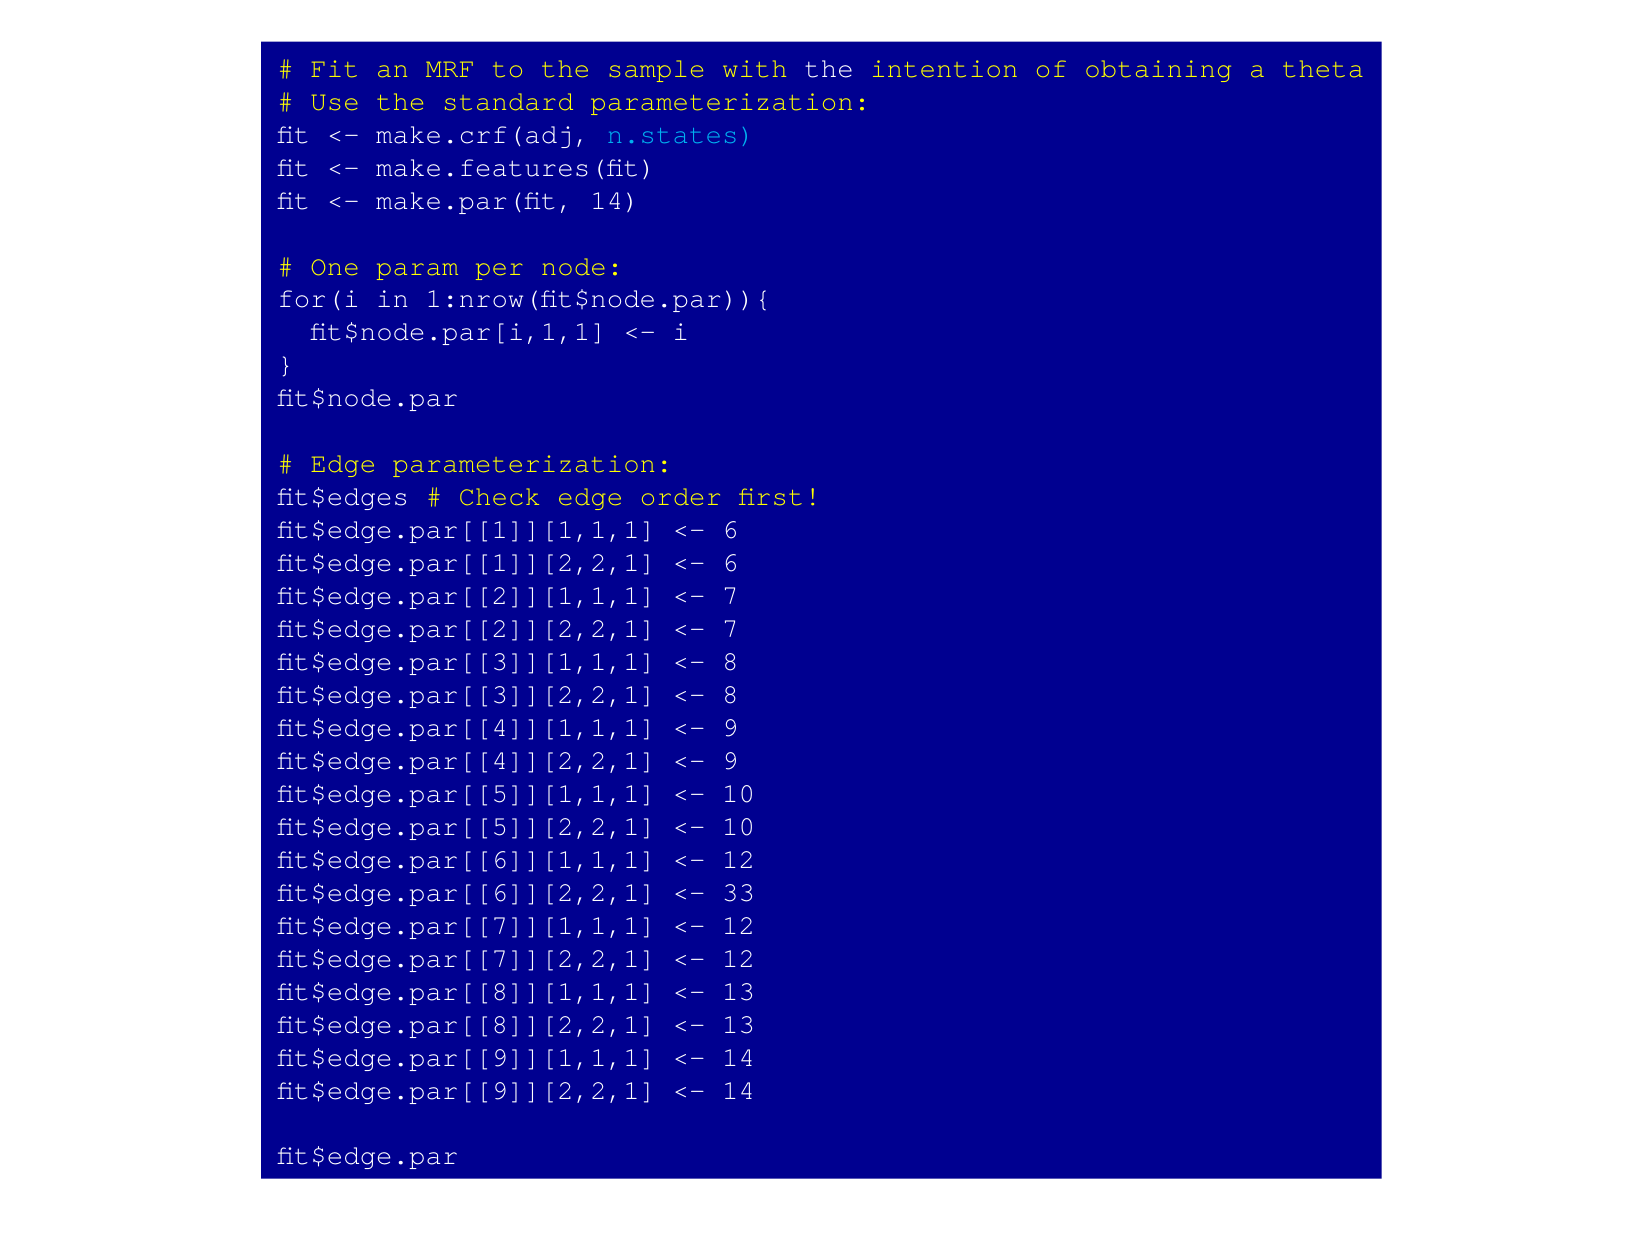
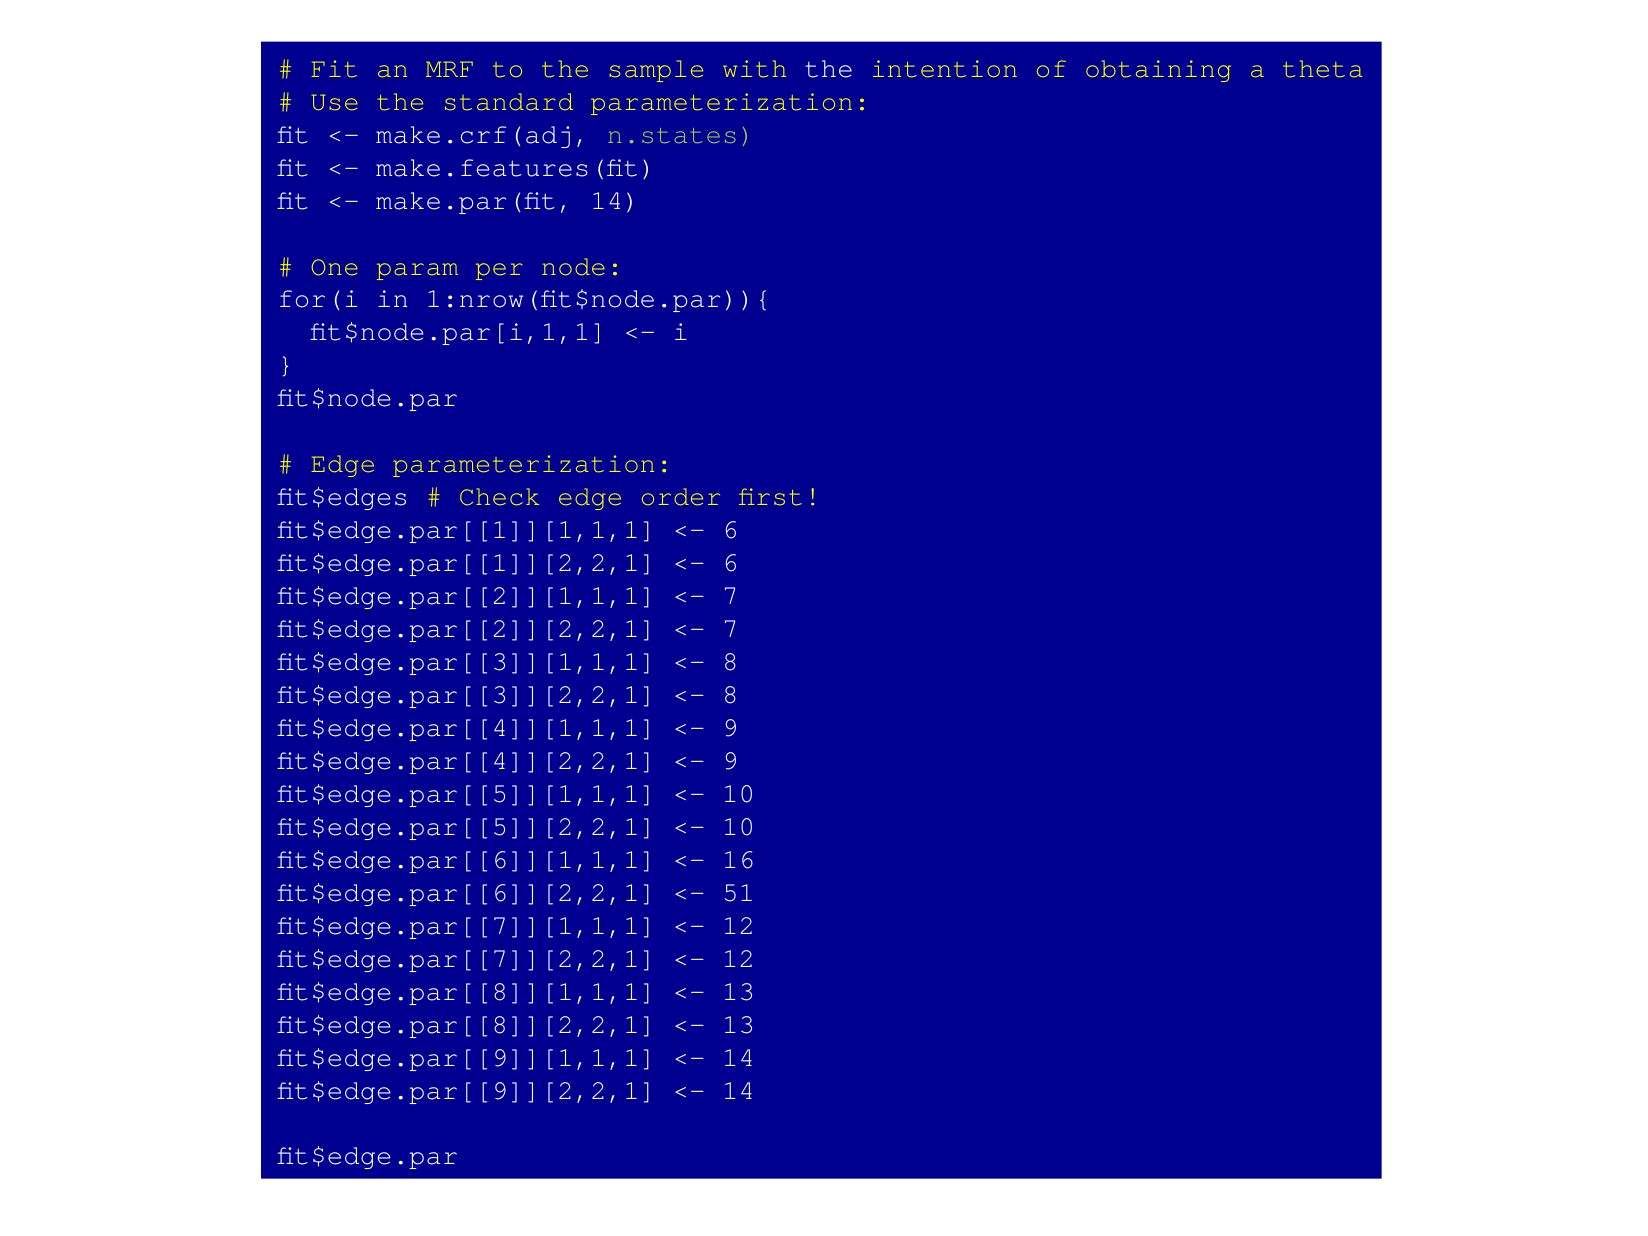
n.states colour: light blue -> light green (681, 134)
12: 12 -> 16 (739, 859)
33: 33 -> 51 (739, 892)
